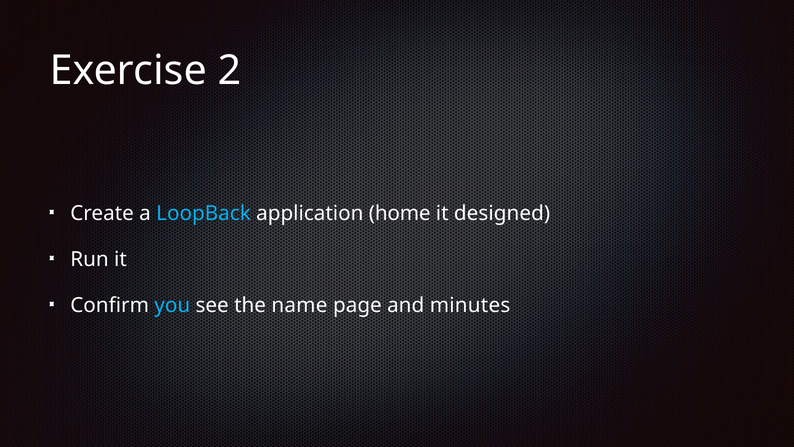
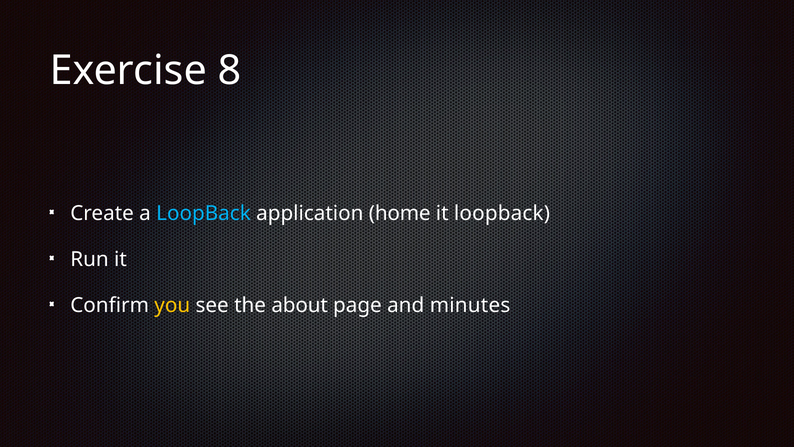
2: 2 -> 8 (229, 70)
it designed: designed -> loopback (502, 213)
you colour: light blue -> yellow (172, 305)
name: name -> about (300, 305)
